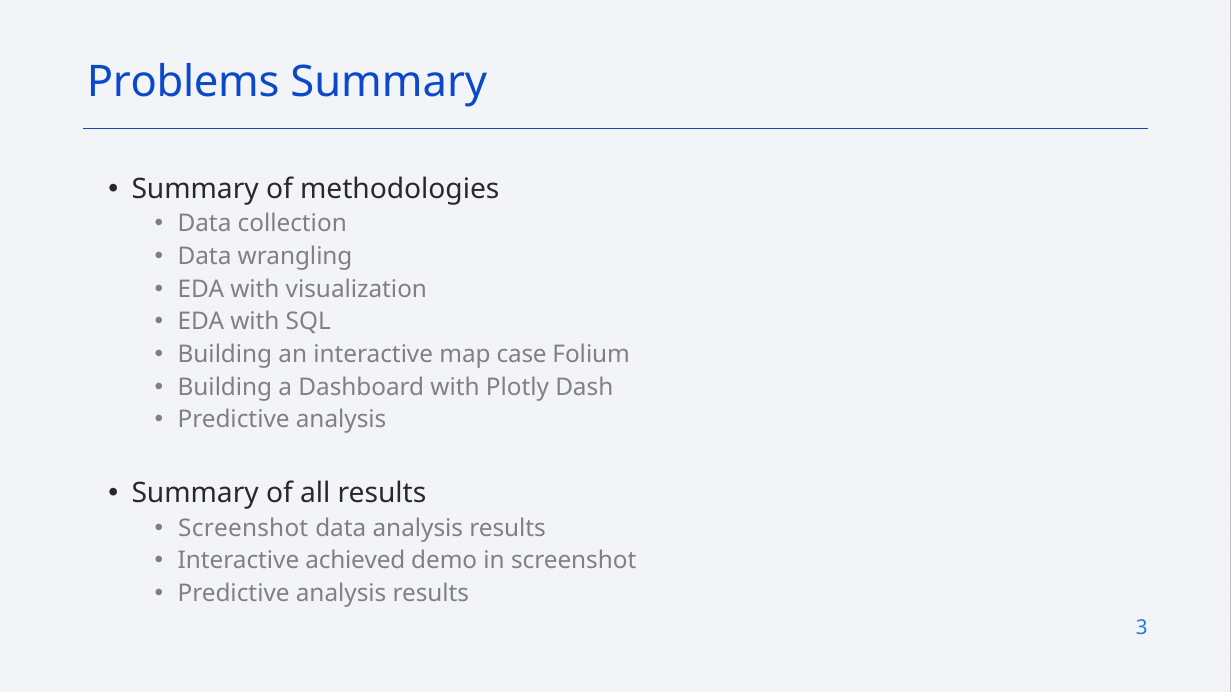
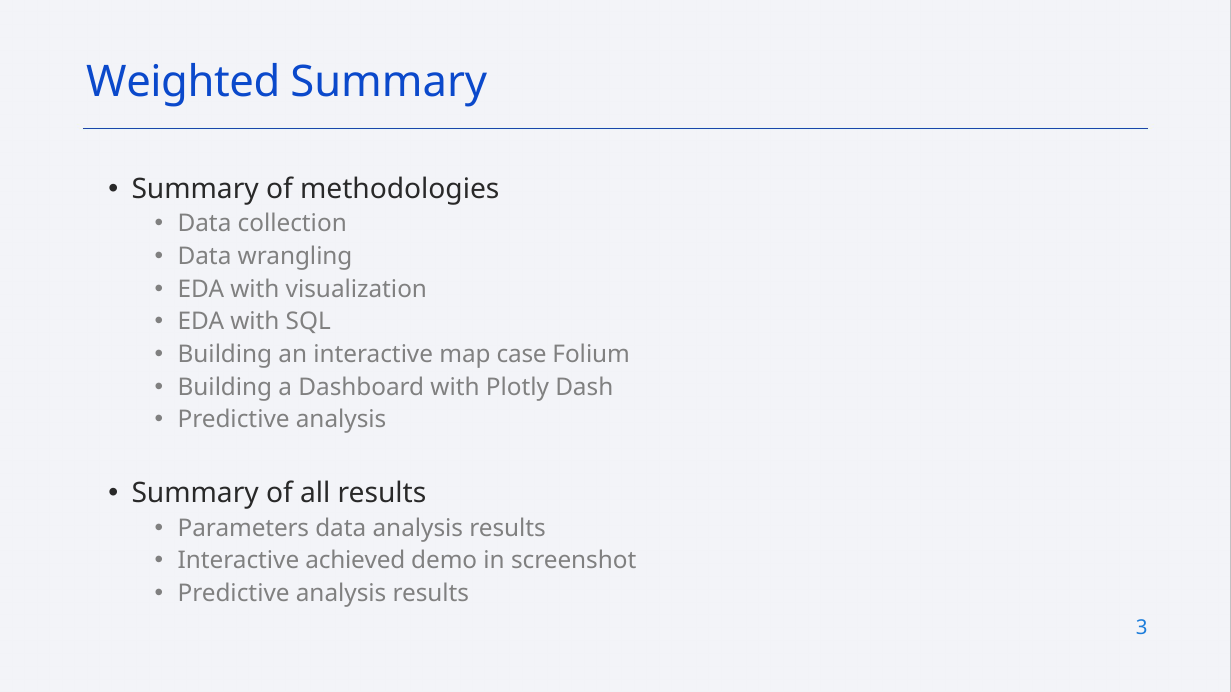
Problems: Problems -> Weighted (183, 82)
Screenshot: Screenshot -> Parameters (243, 529)
